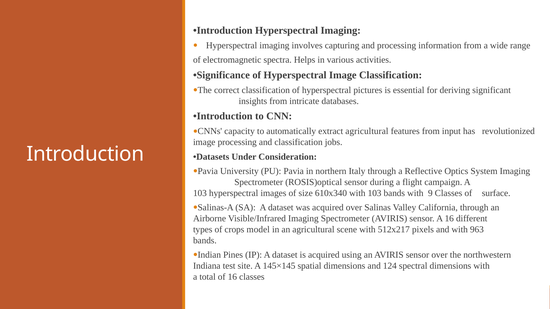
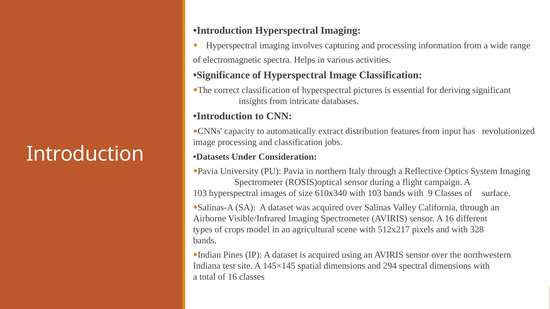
extract agricultural: agricultural -> distribution (367, 131)
963: 963 -> 328 (477, 230)
124: 124 -> 294 (390, 266)
